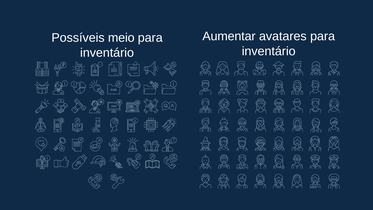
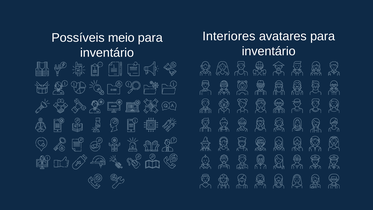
Aumentar: Aumentar -> Interiores (229, 36)
